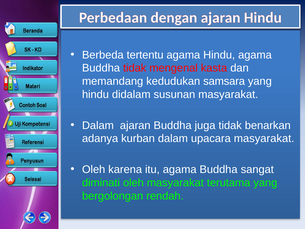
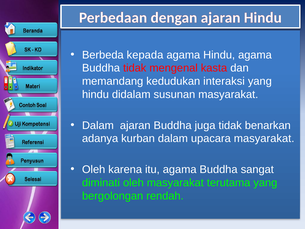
tertentu: tertentu -> kepada (145, 55)
samsara: samsara -> interaksi (224, 81)
